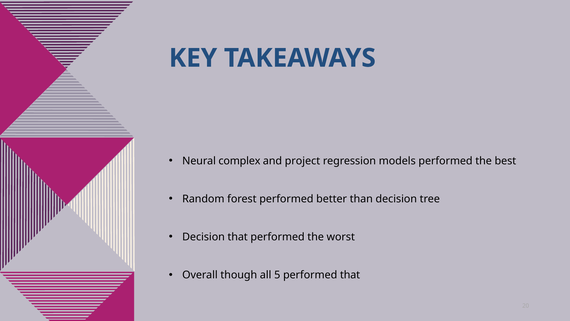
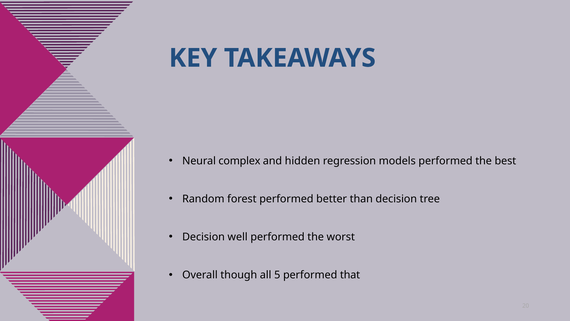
project: project -> hidden (302, 161)
Decision that: that -> well (238, 237)
